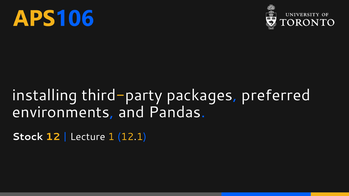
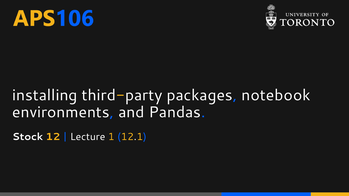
preferred: preferred -> notebook (276, 95)
